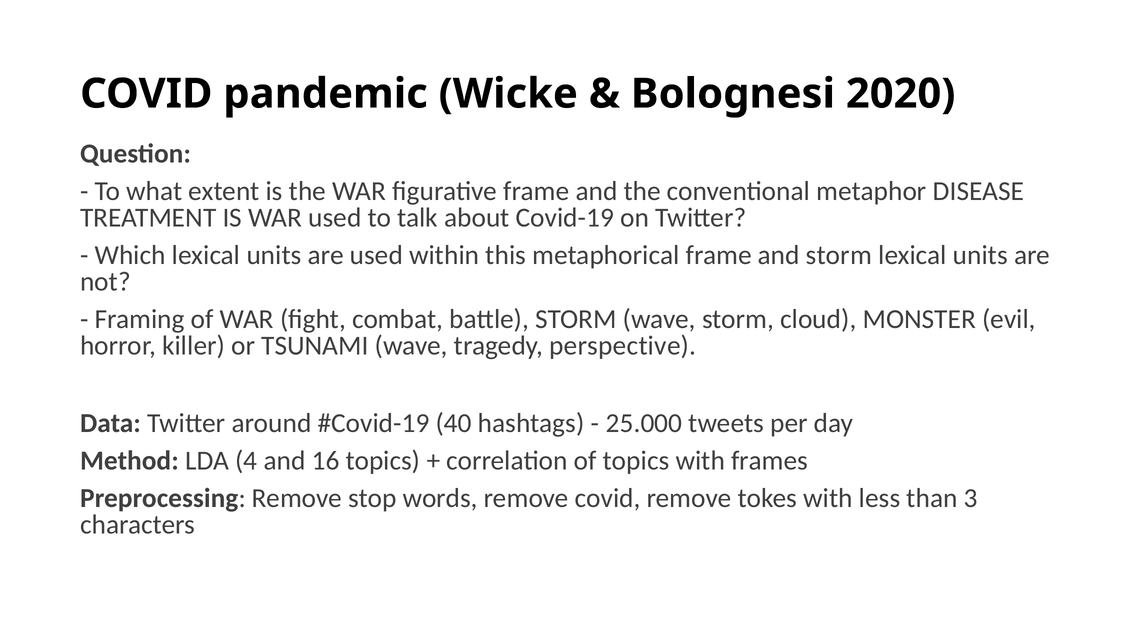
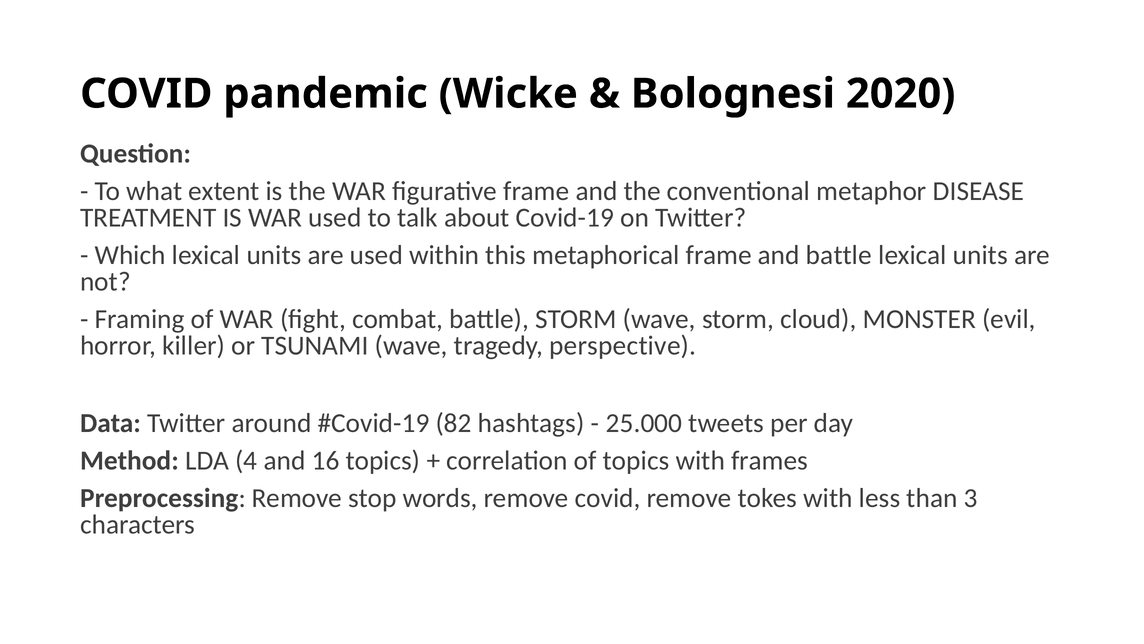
and storm: storm -> battle (839, 255)
40: 40 -> 82 (454, 423)
